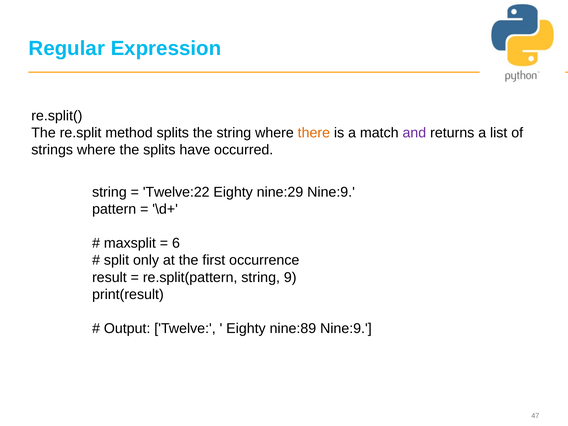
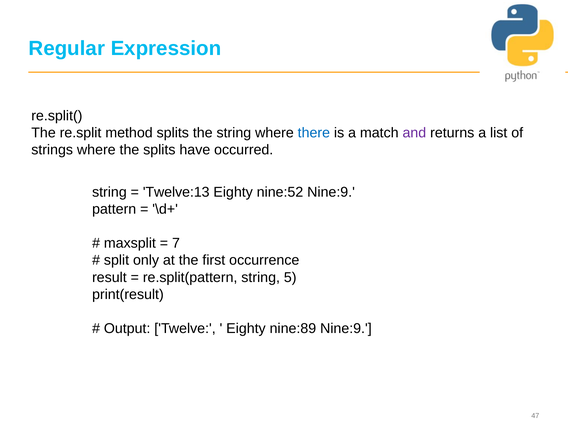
there colour: orange -> blue (314, 133)
Twelve:22: Twelve:22 -> Twelve:13 (176, 192)
nine:29: nine:29 -> nine:52 (280, 192)
6: 6 -> 7 (176, 243)
9: 9 -> 5 (290, 277)
